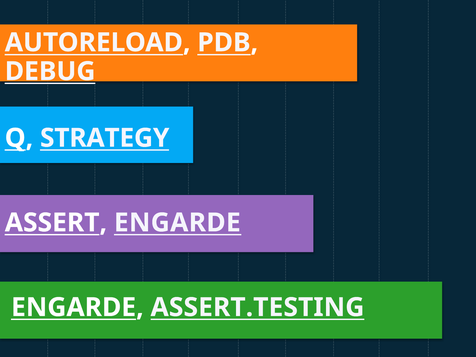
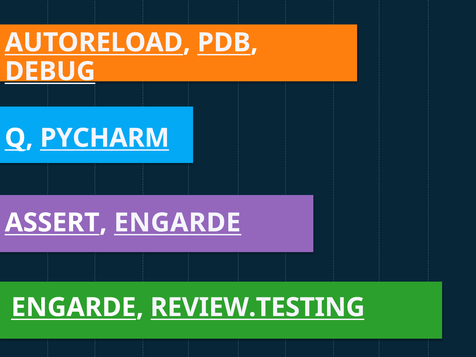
STRATEGY: STRATEGY -> PYCHARM (105, 138)
ASSERT.TESTING: ASSERT.TESTING -> REVIEW.TESTING (258, 307)
